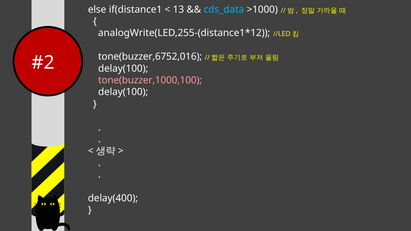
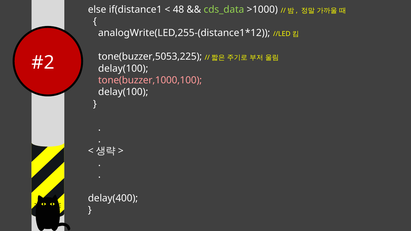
13: 13 -> 48 (178, 9)
cds_data colour: light blue -> light green (224, 9)
tone(buzzer,6752,016: tone(buzzer,6752,016 -> tone(buzzer,5053,225 (150, 57)
